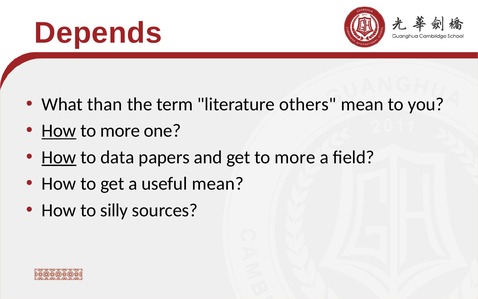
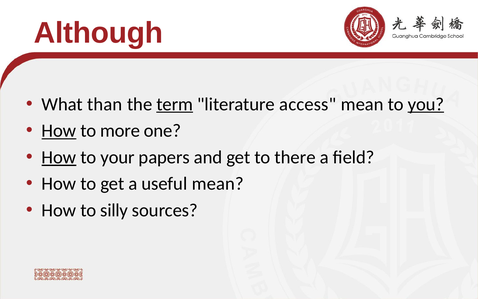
Depends: Depends -> Although (98, 33)
term underline: none -> present (175, 104)
others: others -> access (308, 104)
you underline: none -> present (426, 104)
data: data -> your (117, 157)
get to more: more -> there (295, 157)
